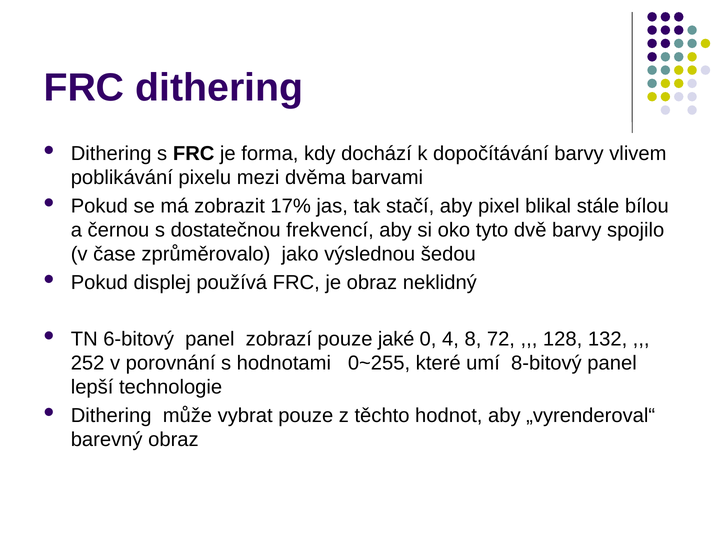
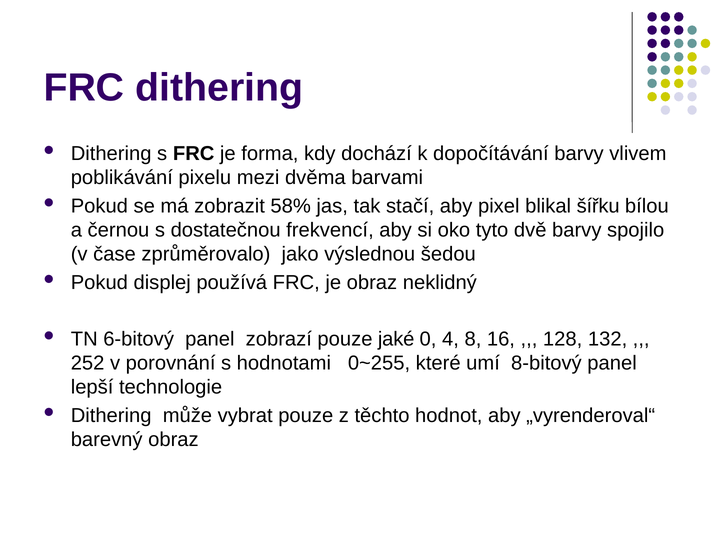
17%: 17% -> 58% (291, 206)
stále: stále -> šířku (598, 206)
72: 72 -> 16 (501, 339)
